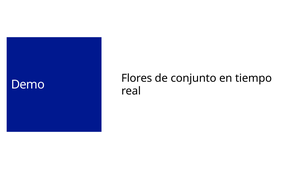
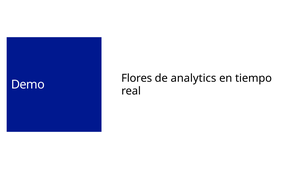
conjunto: conjunto -> analytics (193, 78)
